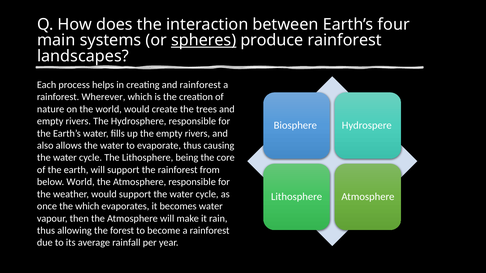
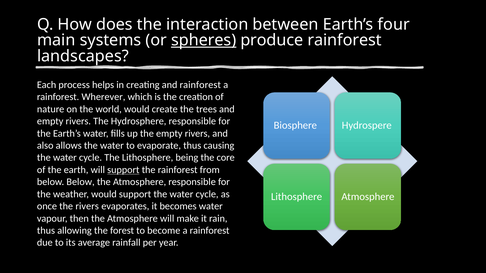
support underline: none -> present (123, 170)
below World: World -> Below (81, 182)
the which: which -> rivers (87, 206)
